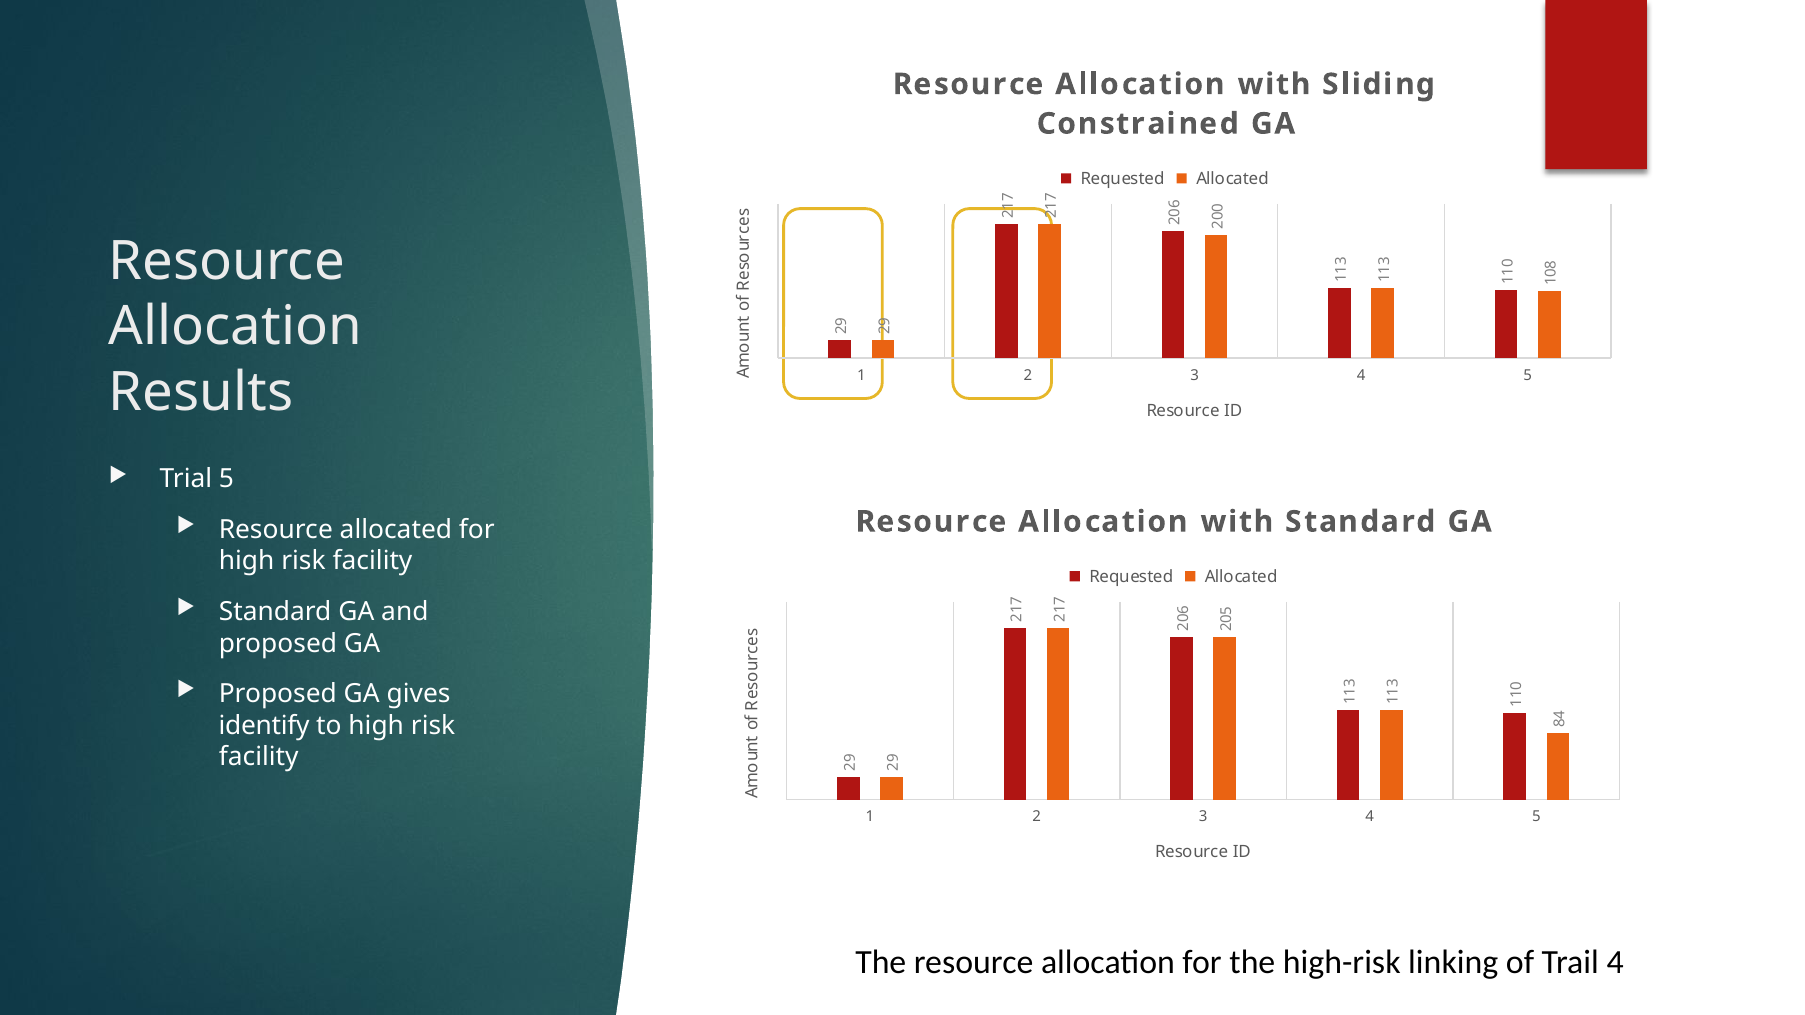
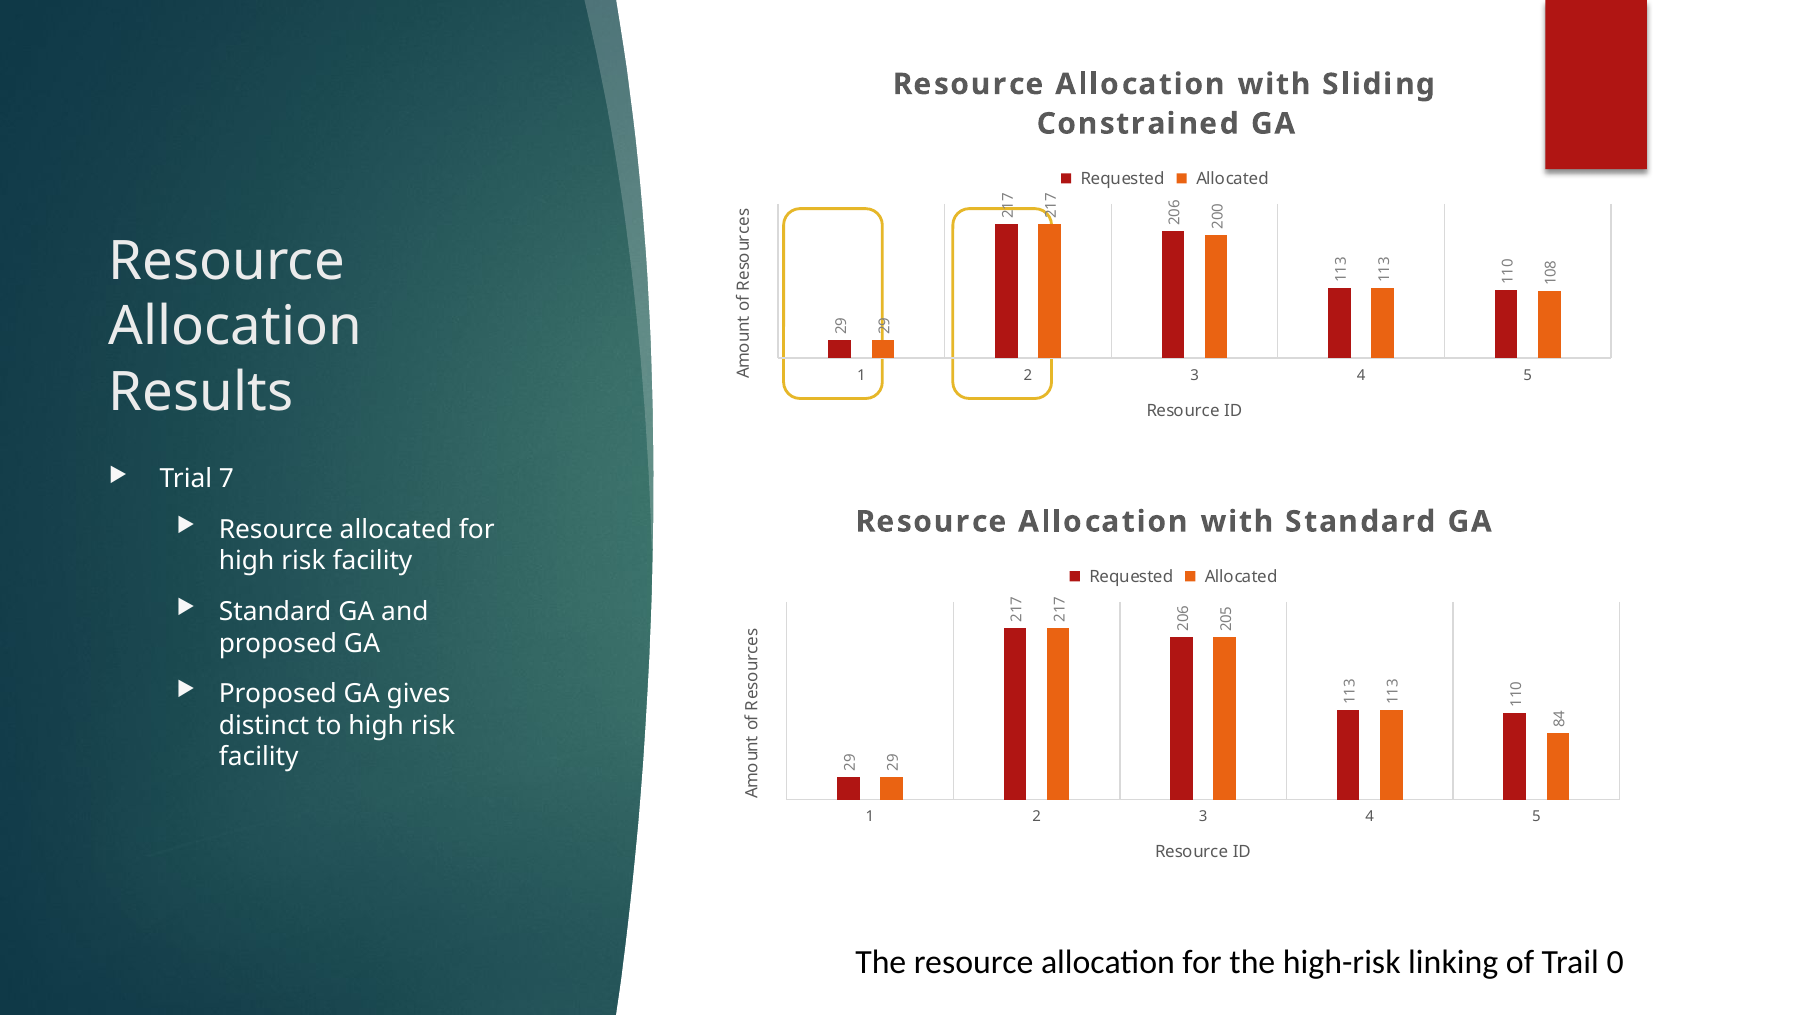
Trial 5: 5 -> 7 (226, 479)
identify: identify -> distinct (264, 726)
Trail 4: 4 -> 0 (1615, 963)
